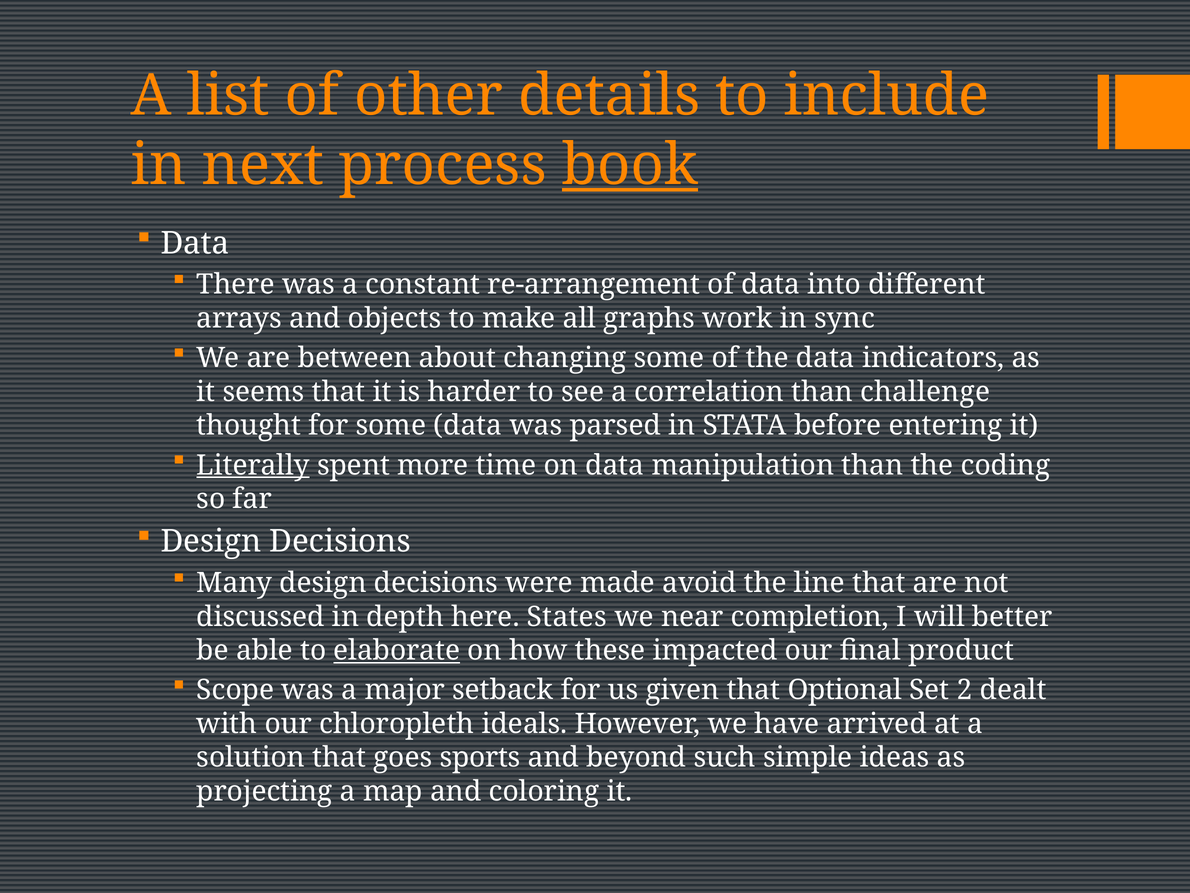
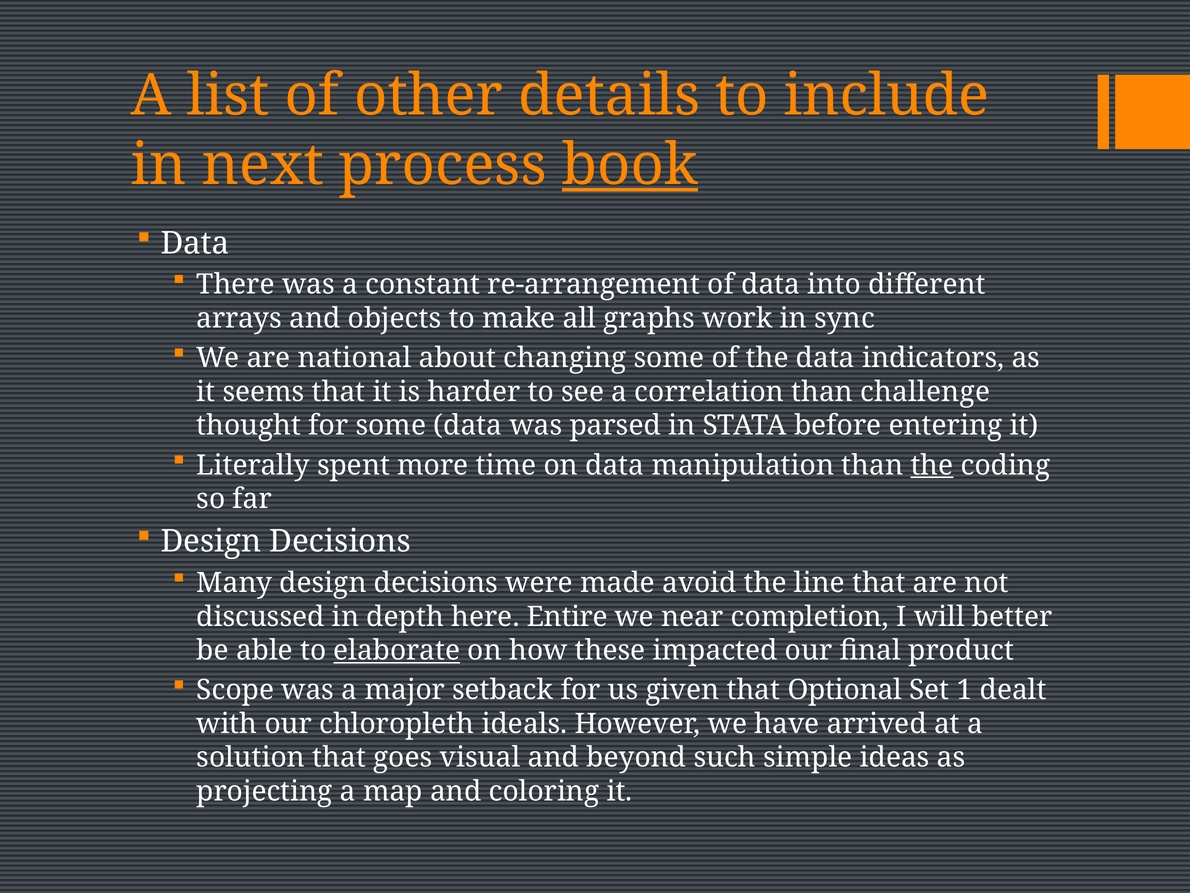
between: between -> national (355, 358)
Literally underline: present -> none (253, 465)
the underline: none -> present (932, 465)
States: States -> Entire (567, 616)
2: 2 -> 1 (965, 690)
sports: sports -> visual (480, 757)
